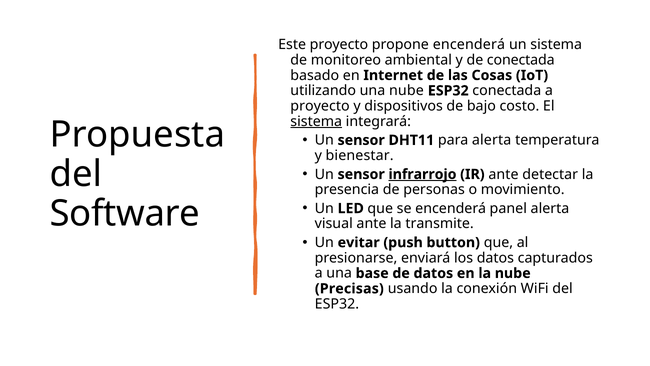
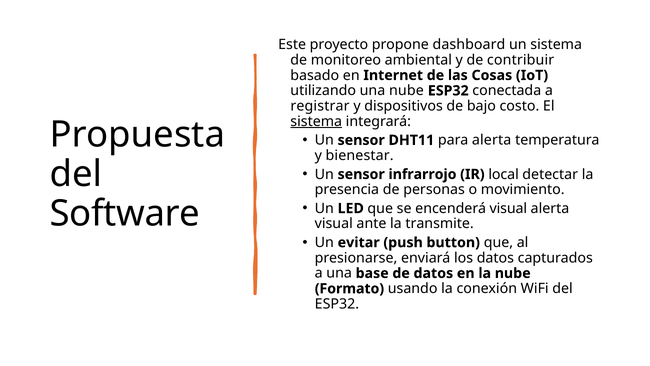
propone encenderá: encenderá -> dashboard (469, 45)
de conectada: conectada -> contribuir (521, 60)
proyecto: proyecto -> registrar (320, 106)
infrarrojo underline: present -> none (423, 174)
IR ante: ante -> local (504, 174)
encenderá panel: panel -> visual (508, 208)
Precisas: Precisas -> Formato (349, 288)
